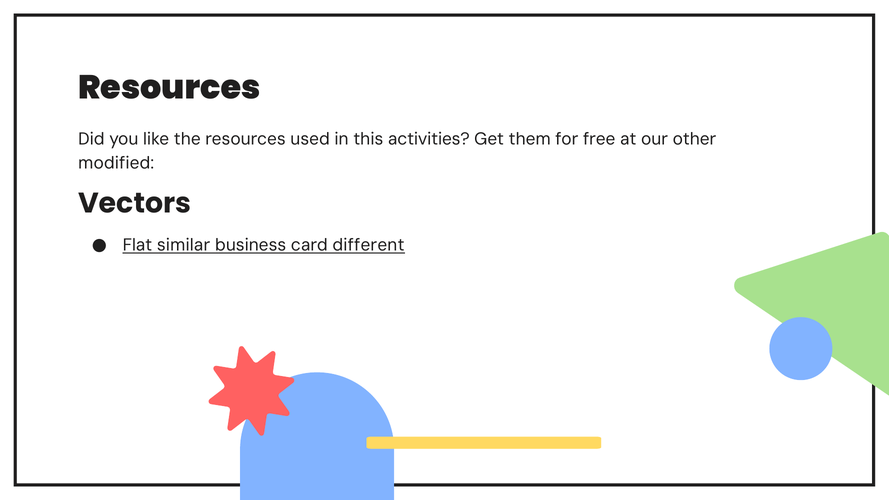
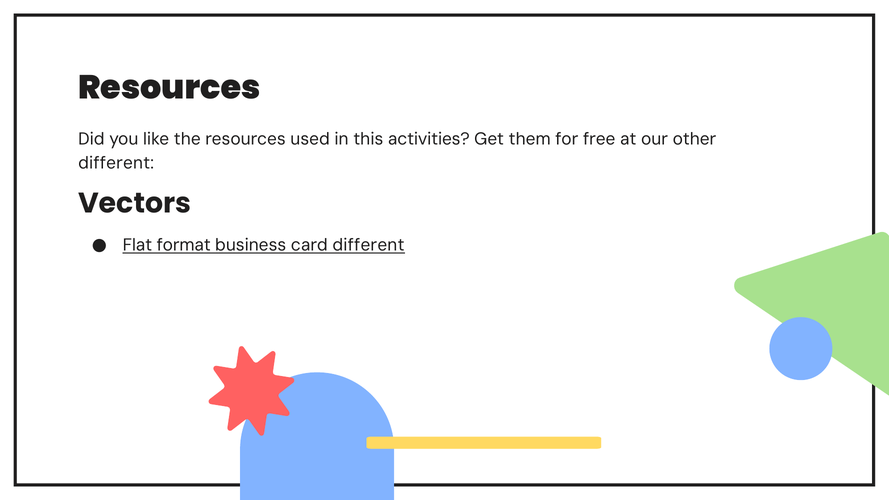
modified: modified -> different (116, 163)
similar: similar -> format (184, 245)
